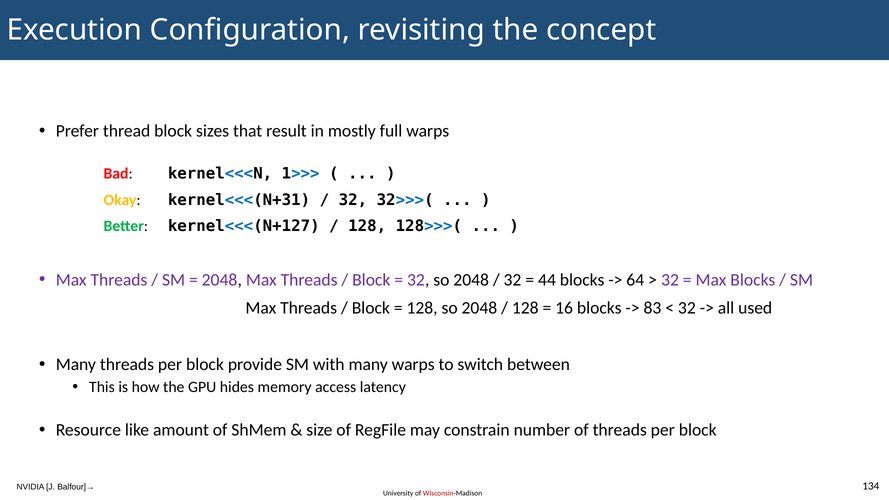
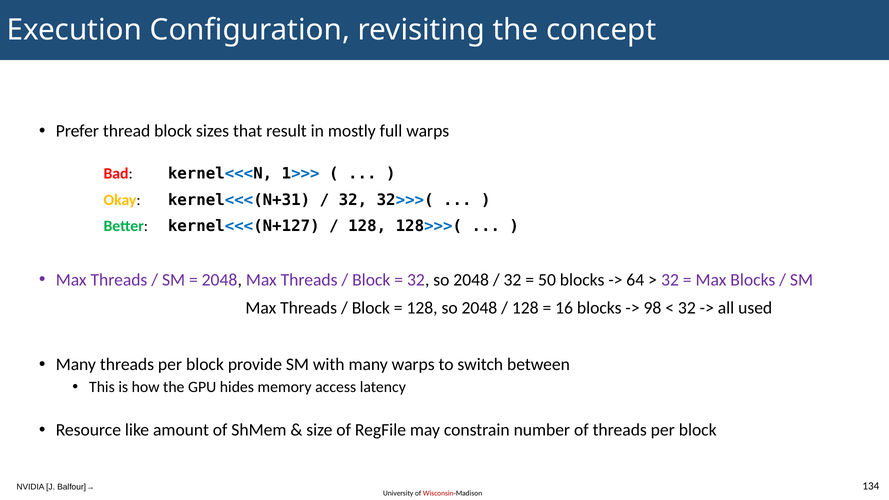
44: 44 -> 50 (547, 280)
83: 83 -> 98 (652, 308)
